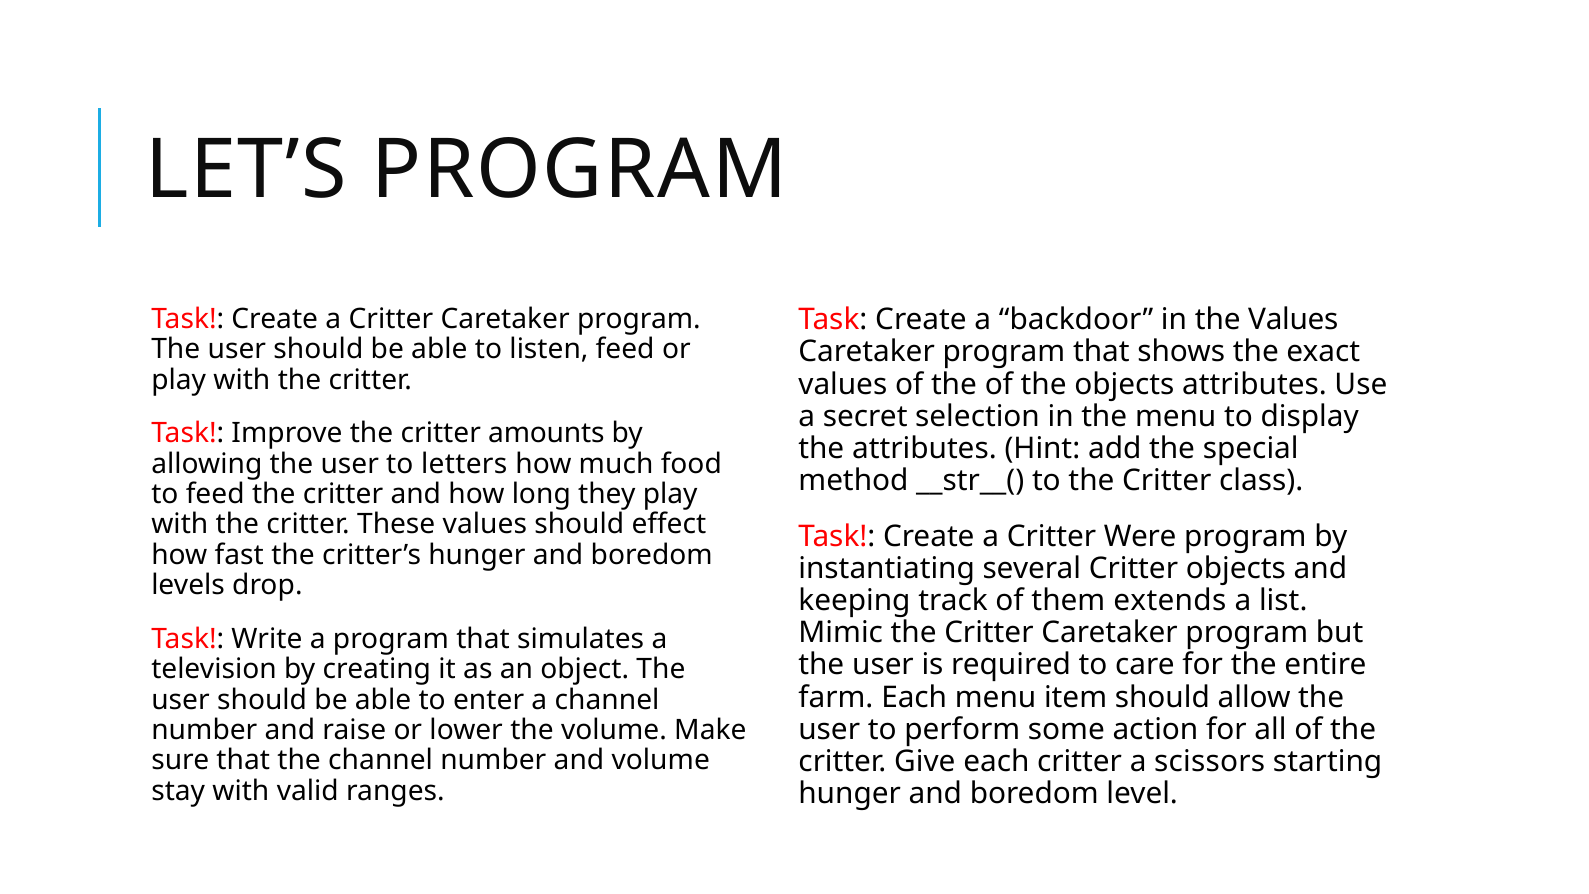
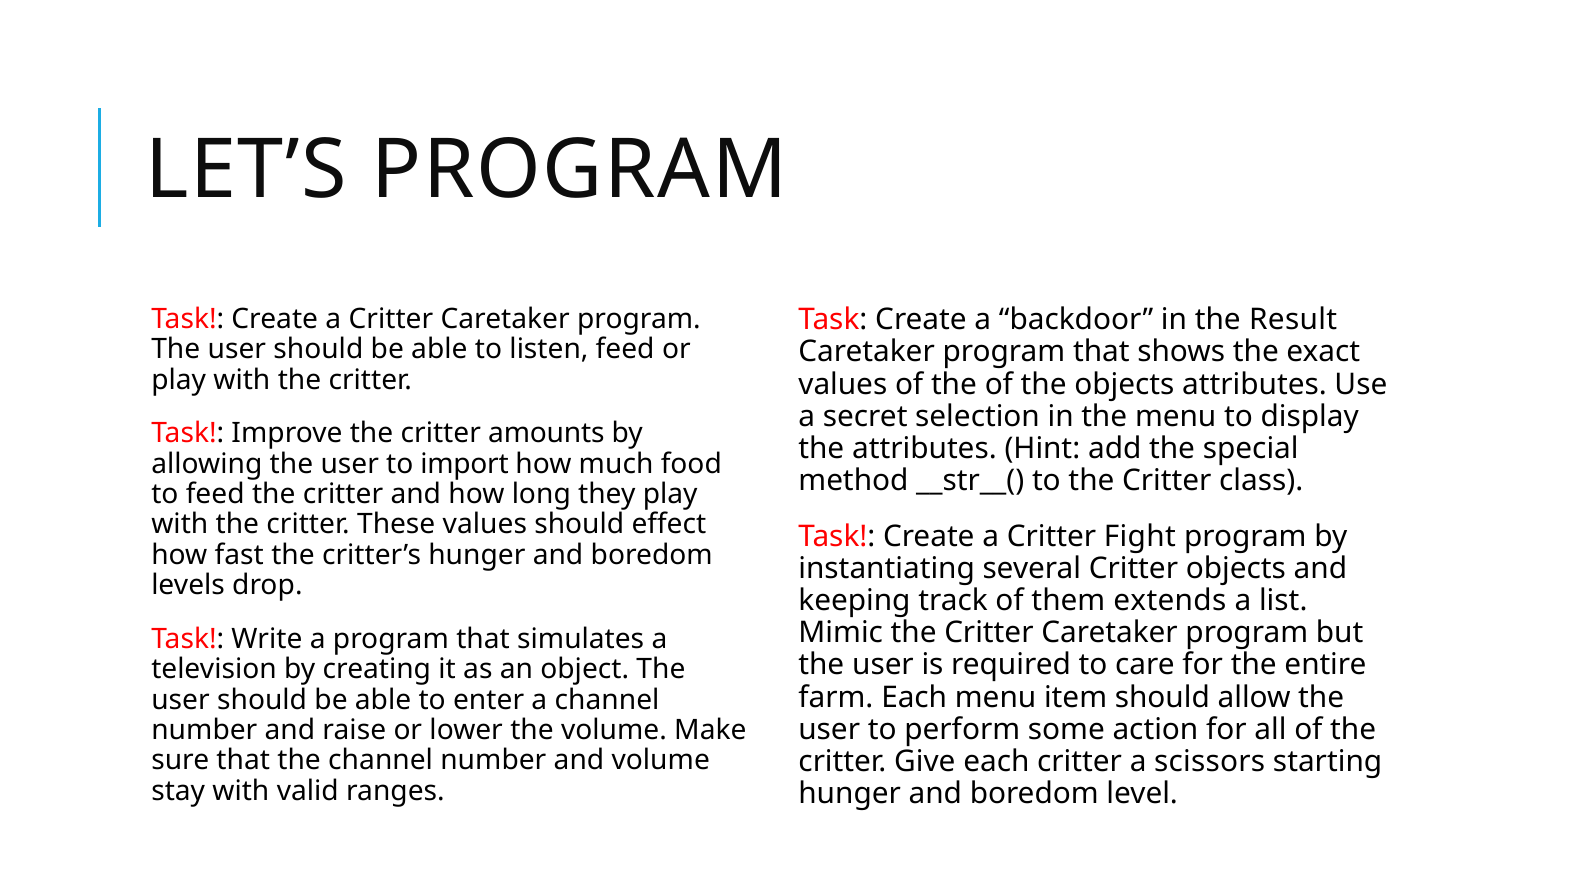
the Values: Values -> Result (1293, 320)
letters: letters -> import (465, 464)
Were: Were -> Fight (1140, 536)
